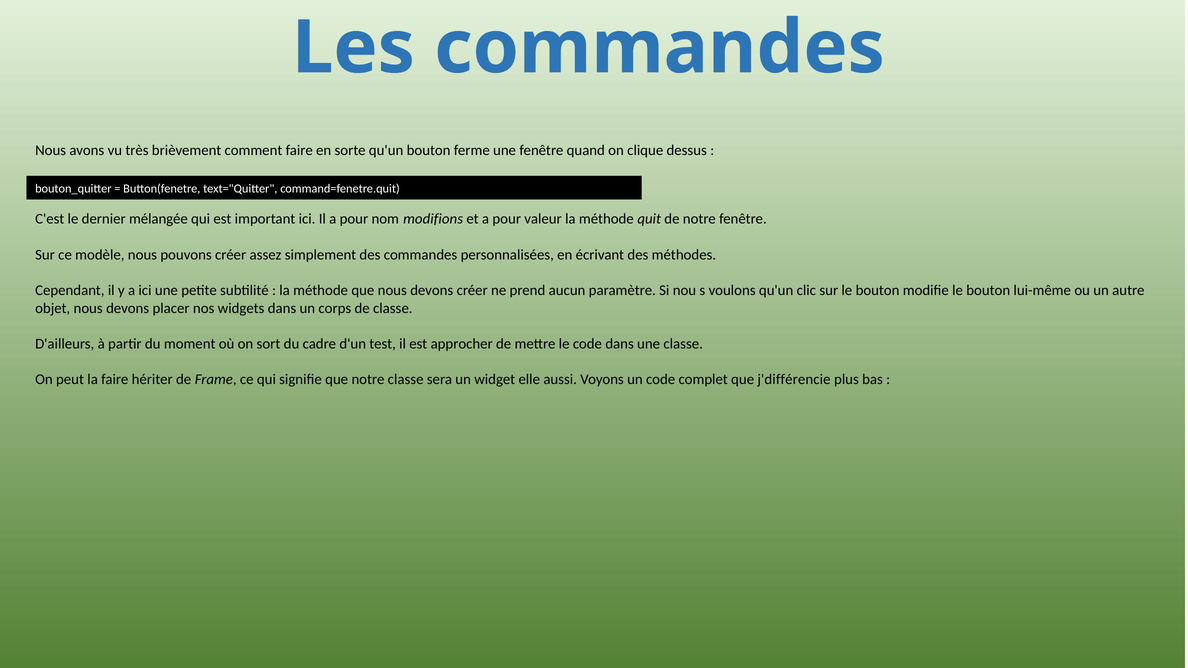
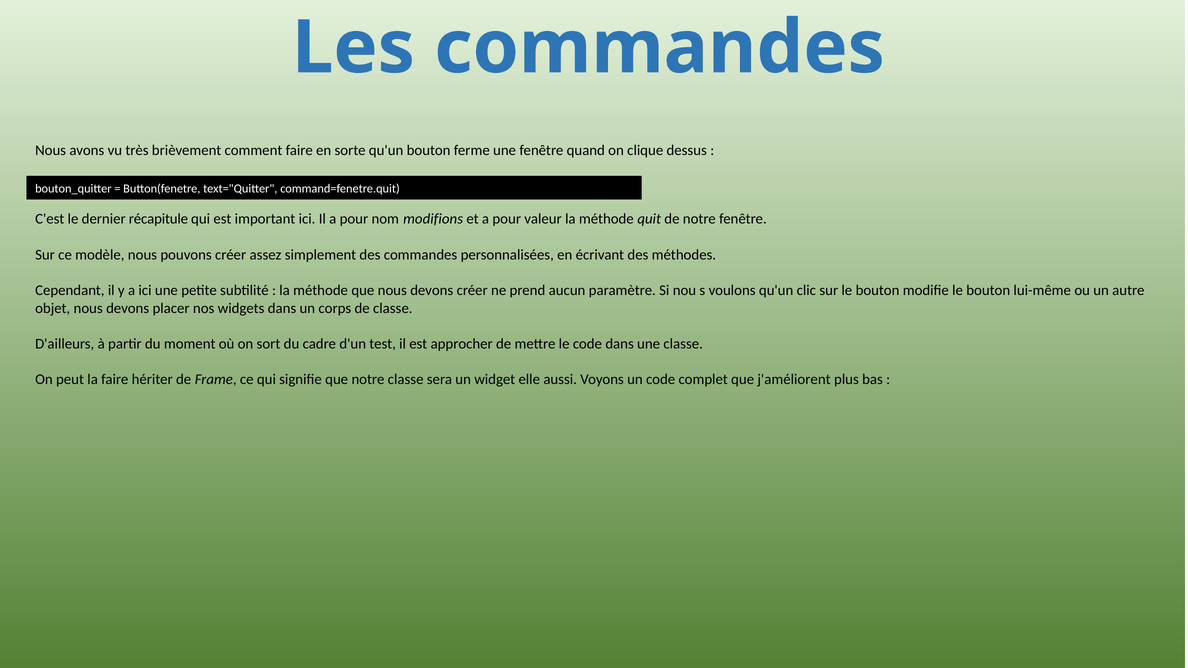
mélangée: mélangée -> récapitule (158, 219)
j'différencie: j'différencie -> j'améliorent (794, 380)
